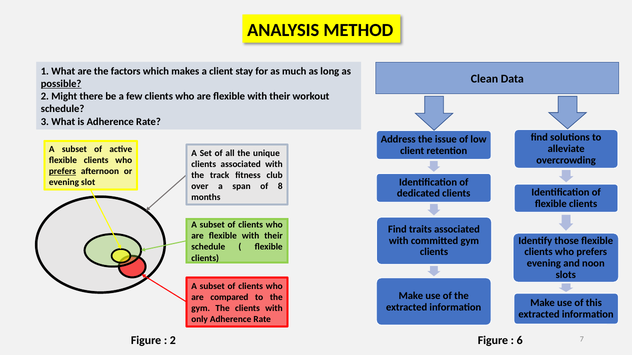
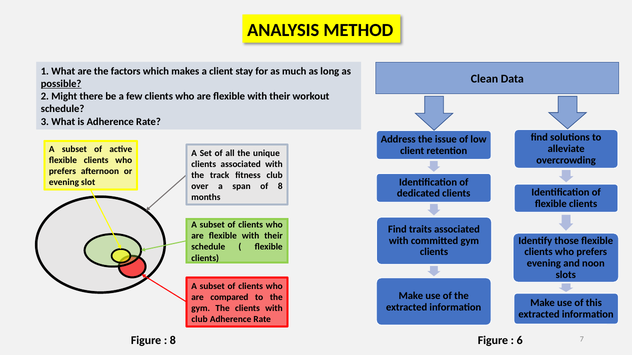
prefers underline: present -> none (62, 172)
only: only -> club (200, 320)
2: 2 -> 8 (173, 341)
